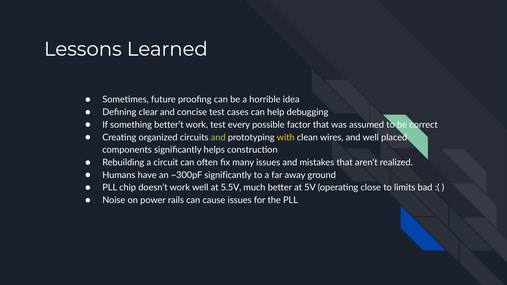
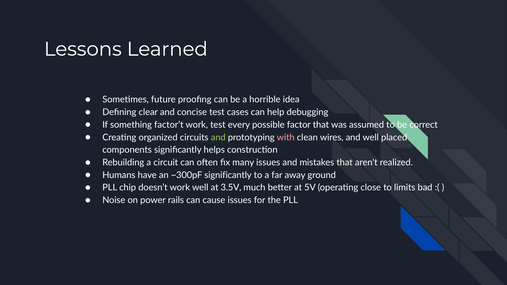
better’t: better’t -> factor’t (169, 125)
with colour: yellow -> pink (286, 137)
5.5V: 5.5V -> 3.5V (231, 188)
